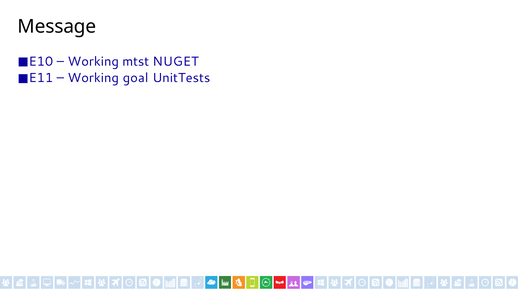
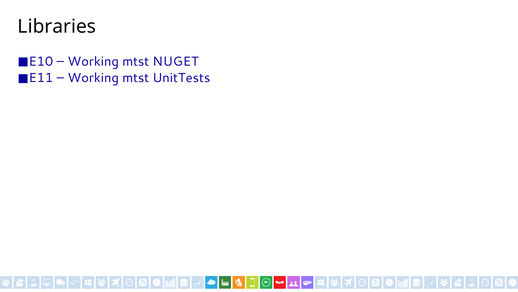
Message: Message -> Libraries (57, 26)
goal: goal -> mtst (136, 78)
